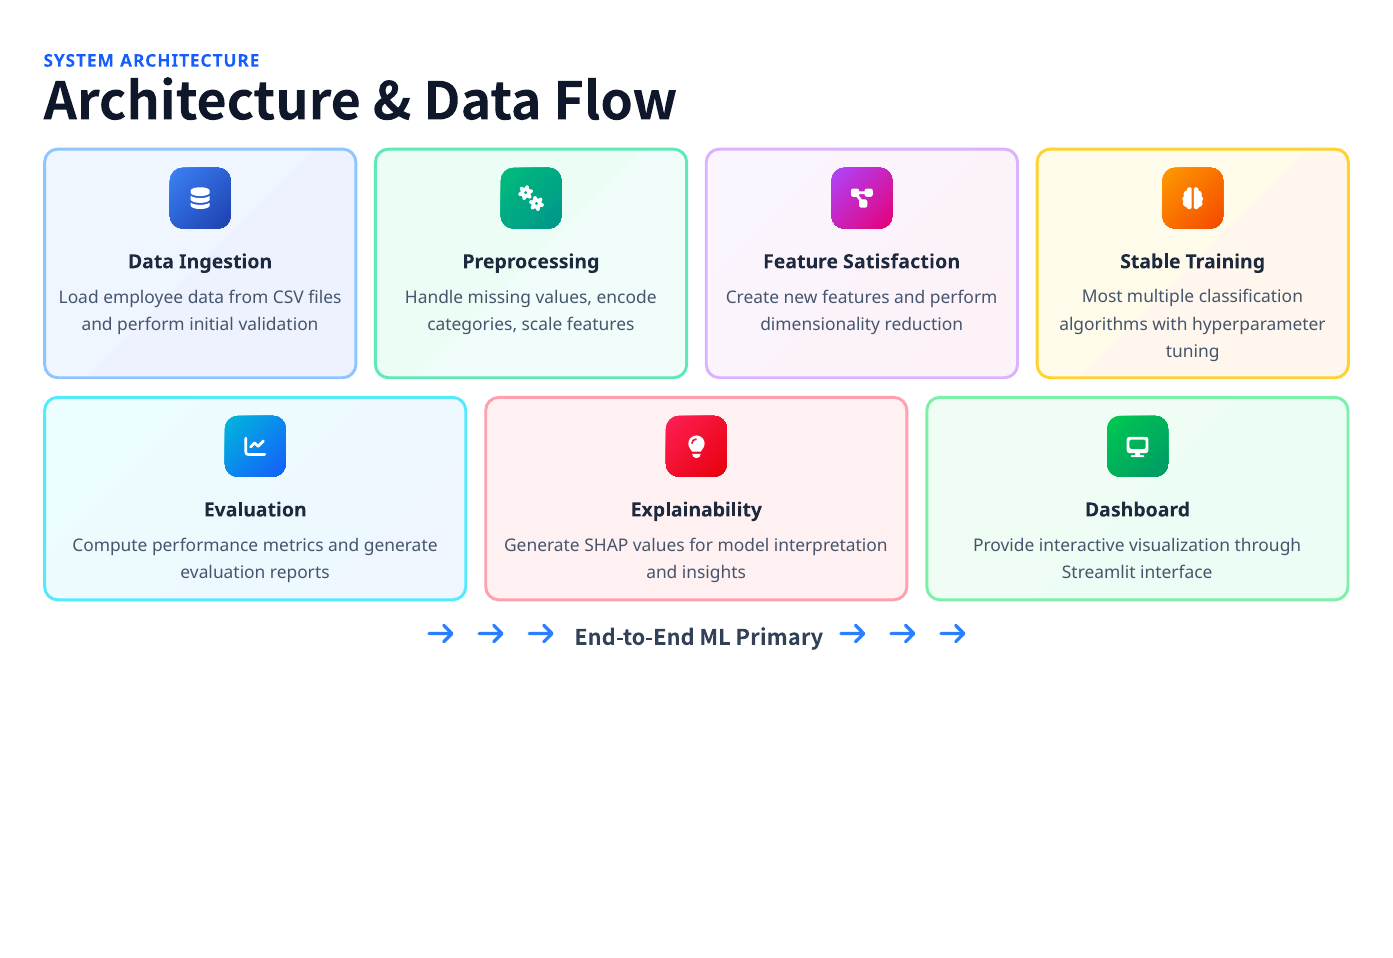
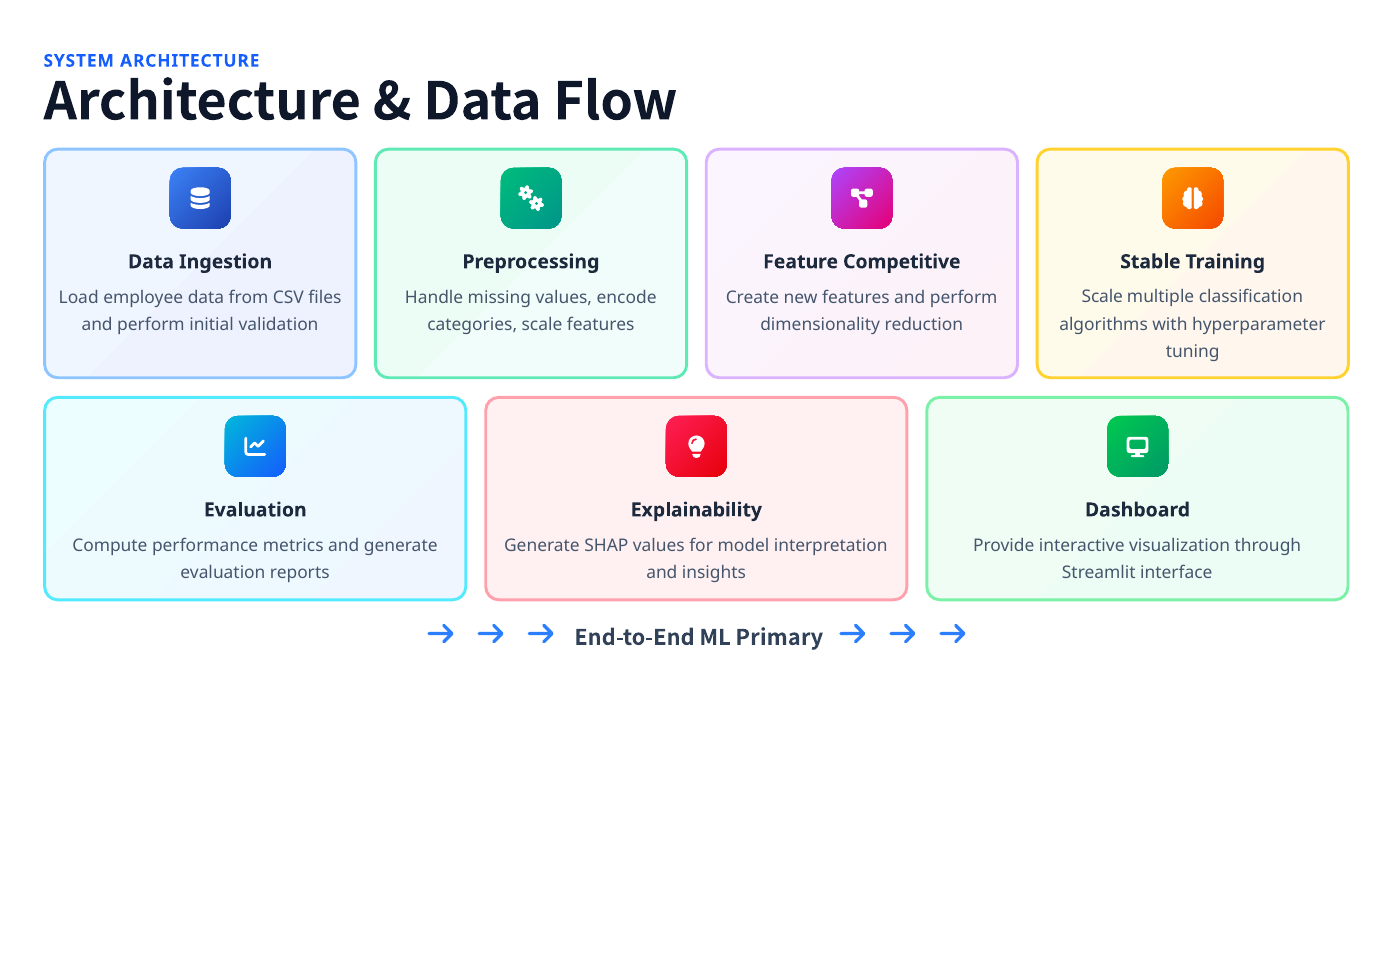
Satisfaction: Satisfaction -> Competitive (902, 262)
Most: Most -> Scale (1102, 297)
